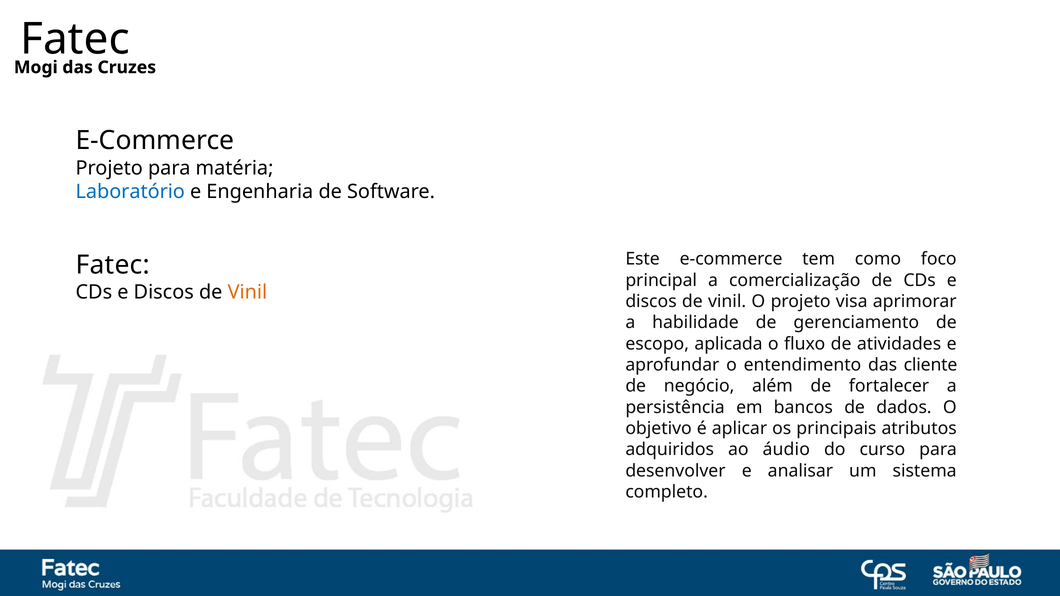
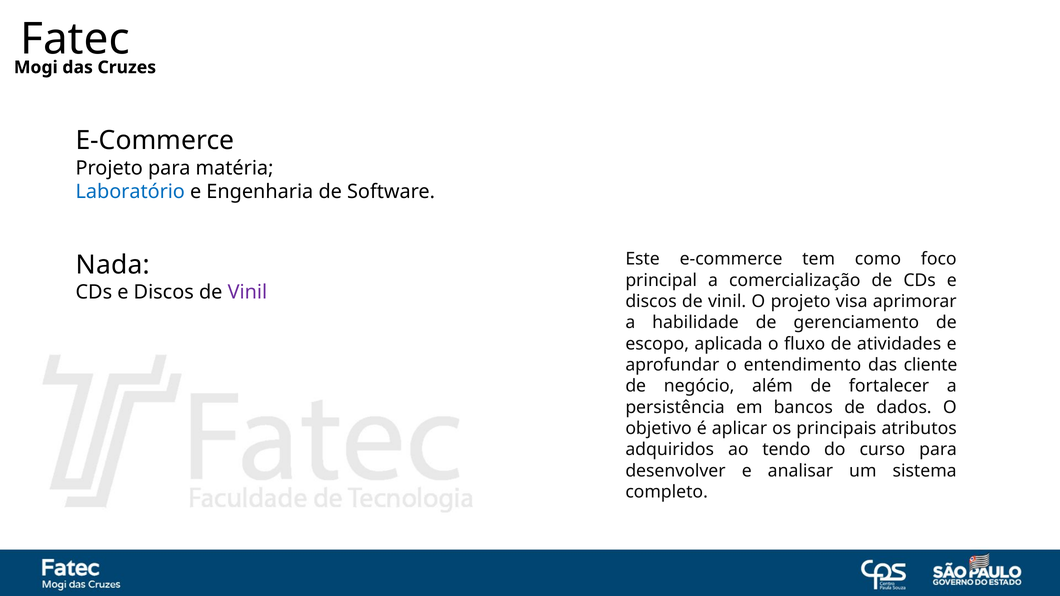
Fatec: Fatec -> Nada (113, 265)
Vinil colour: orange -> purple (247, 292)
áudio: áudio -> tendo (786, 450)
